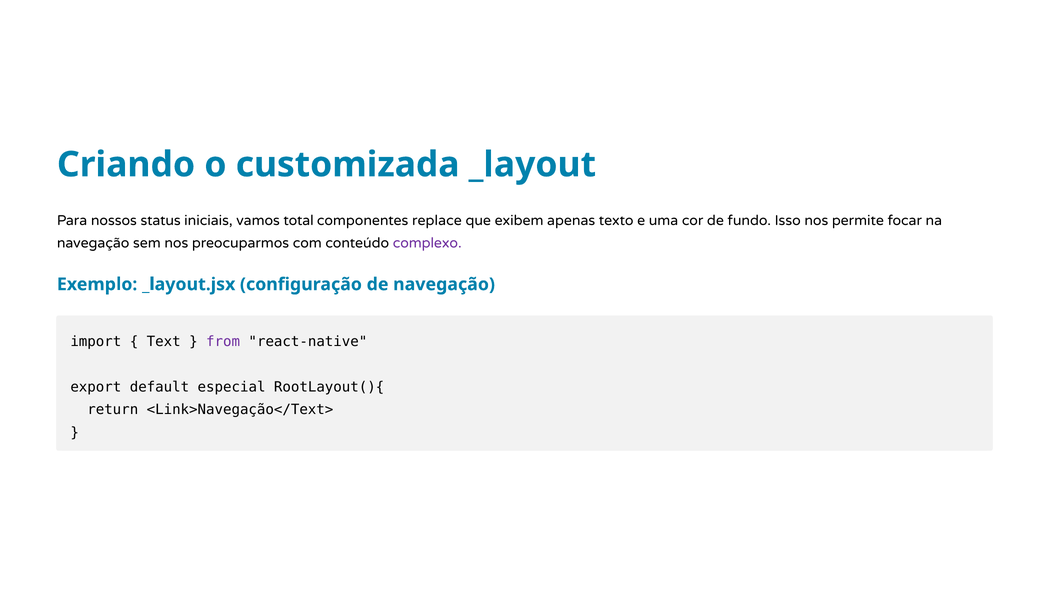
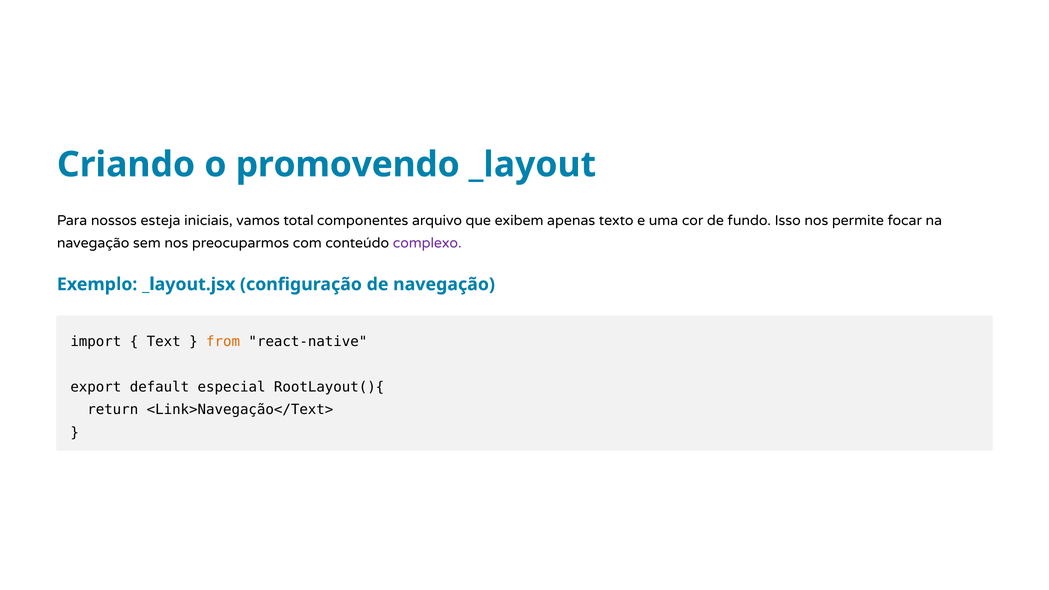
customizada: customizada -> promovendo (348, 165)
status: status -> esteja (161, 220)
replace: replace -> arquivo (437, 220)
from colour: purple -> orange (223, 342)
